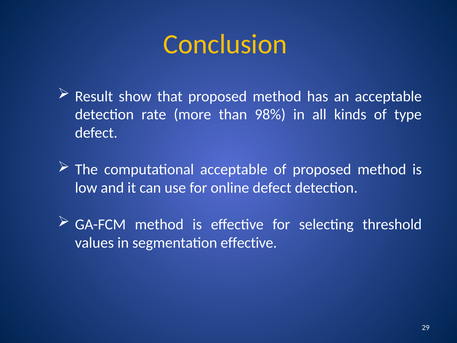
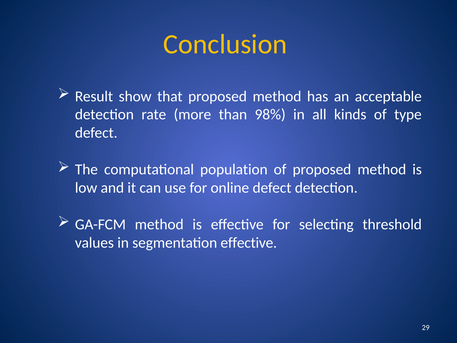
computational acceptable: acceptable -> population (234, 169)
